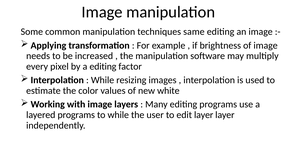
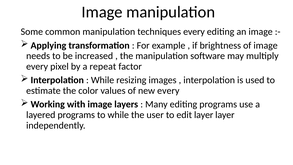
techniques same: same -> every (194, 32)
a editing: editing -> repeat (103, 66)
new white: white -> every (168, 91)
